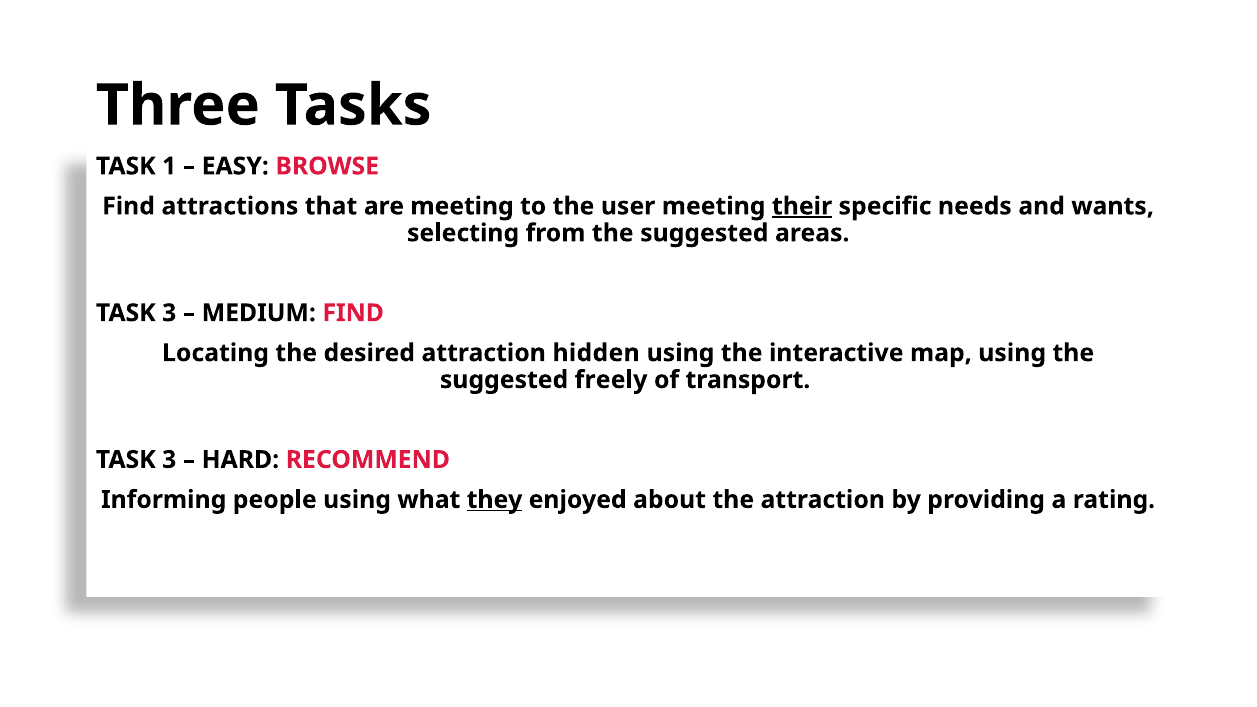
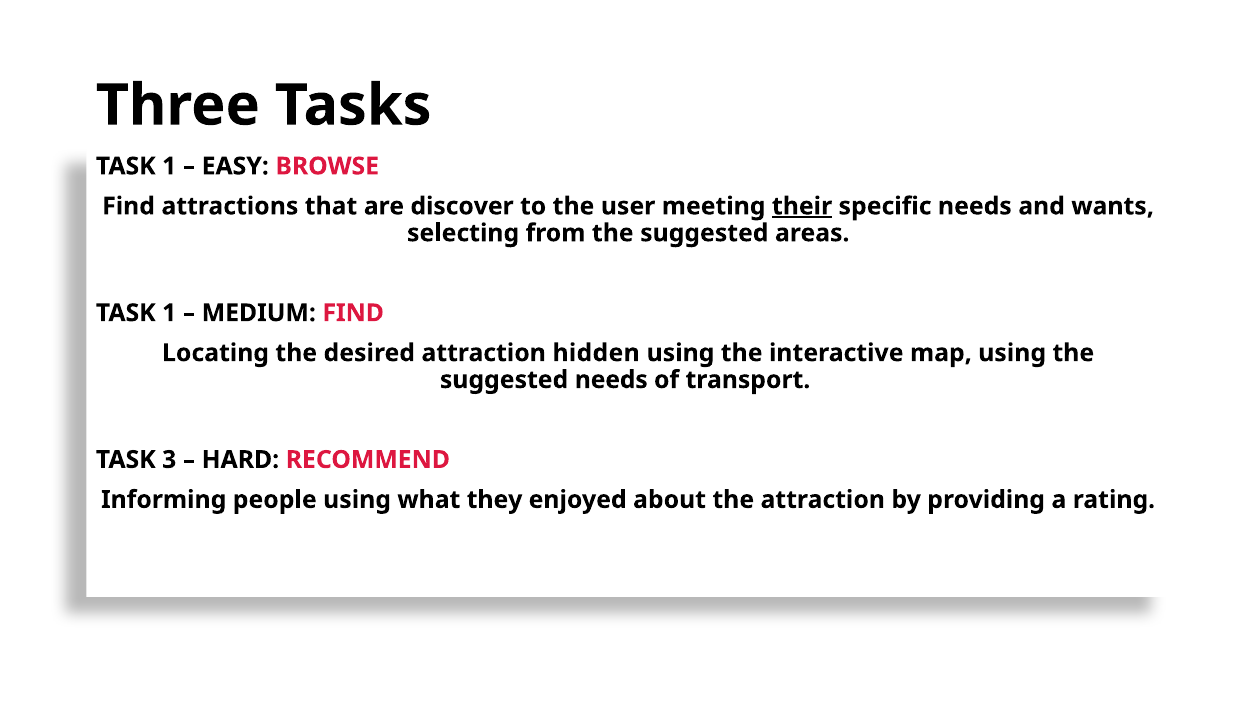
are meeting: meeting -> discover (462, 206)
3: 3 -> 1 (169, 313)
suggested freely: freely -> needs (611, 380)
they underline: present -> none (495, 500)
